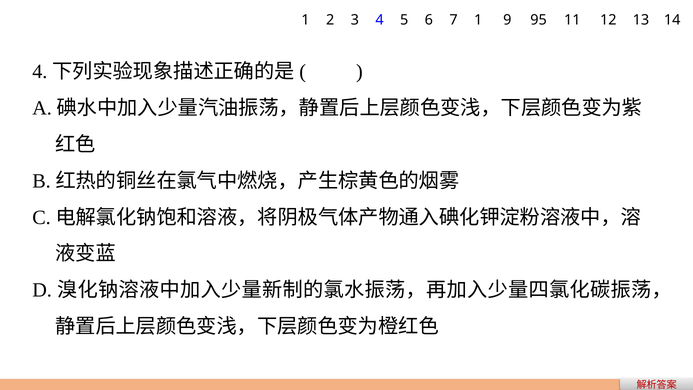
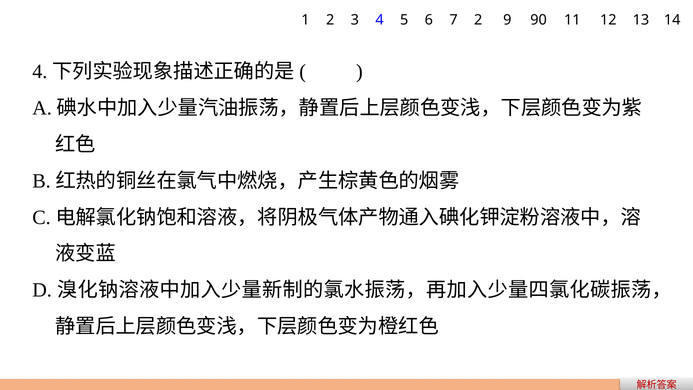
7 1: 1 -> 2 (478, 20)
95: 95 -> 90 (539, 20)
